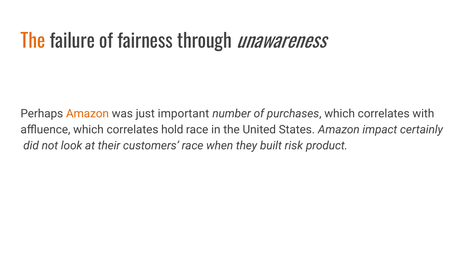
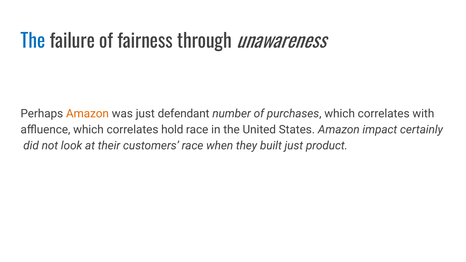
The colour: orange -> blue (33, 41)
important: important -> defendant (184, 114)
built risk: risk -> just (294, 146)
